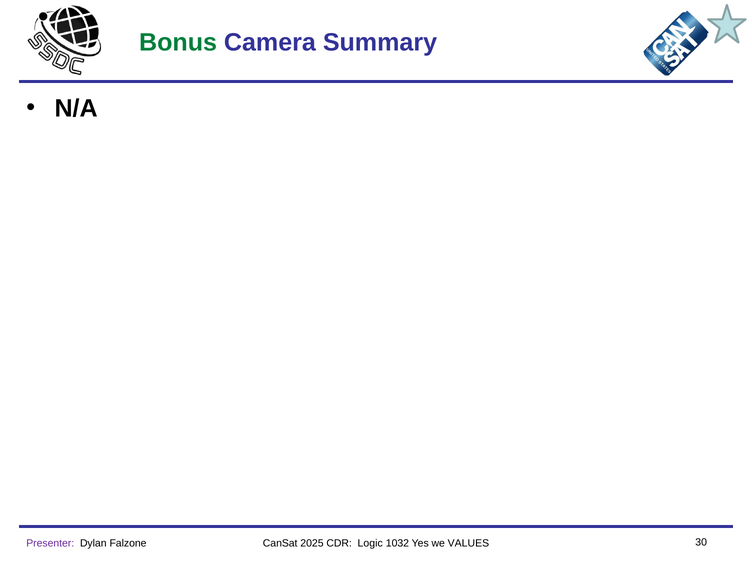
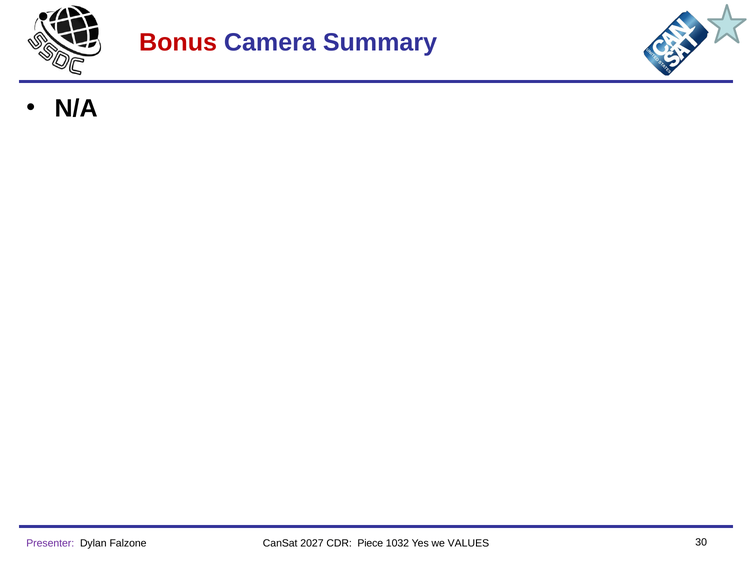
Bonus colour: green -> red (178, 42)
2025: 2025 -> 2027 (312, 543)
Logic: Logic -> Piece (370, 543)
